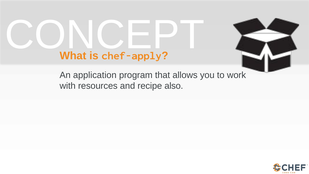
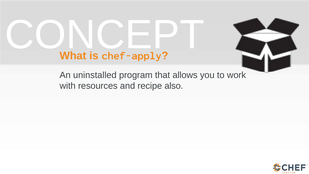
application: application -> uninstalled (95, 75)
